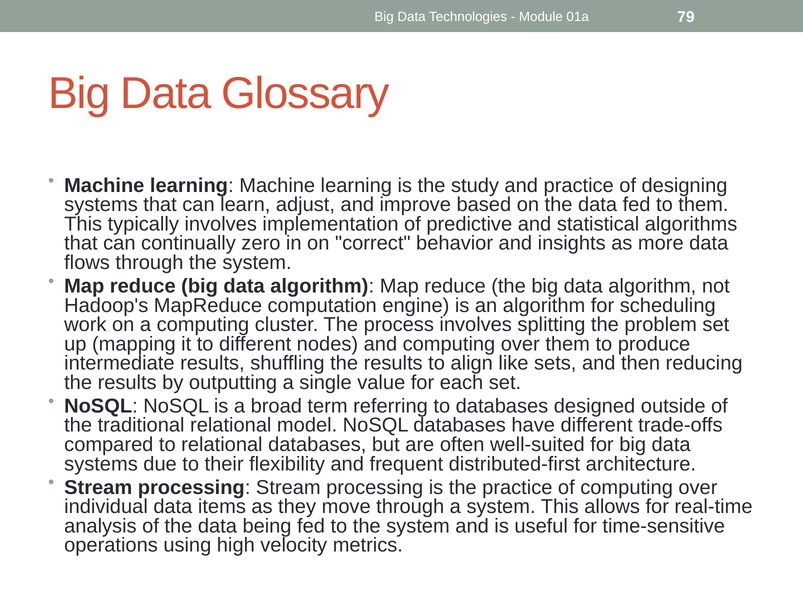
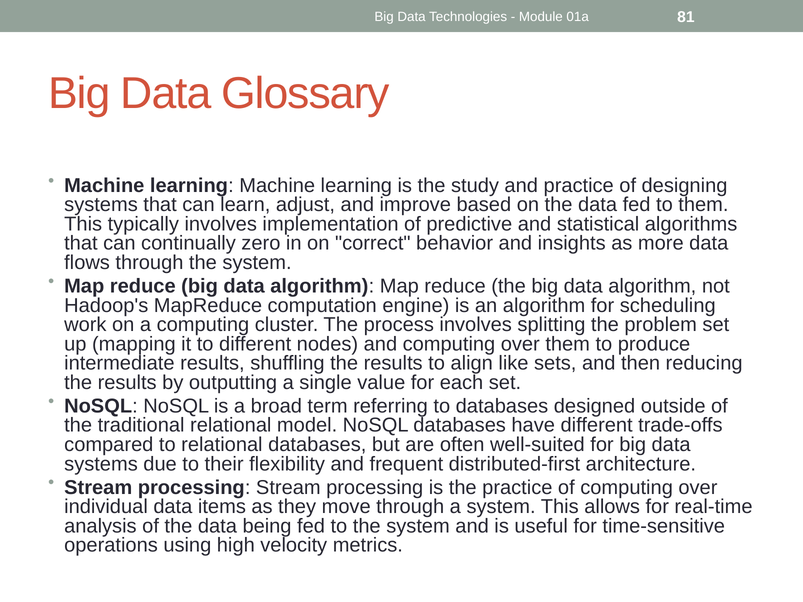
79: 79 -> 81 (686, 17)
